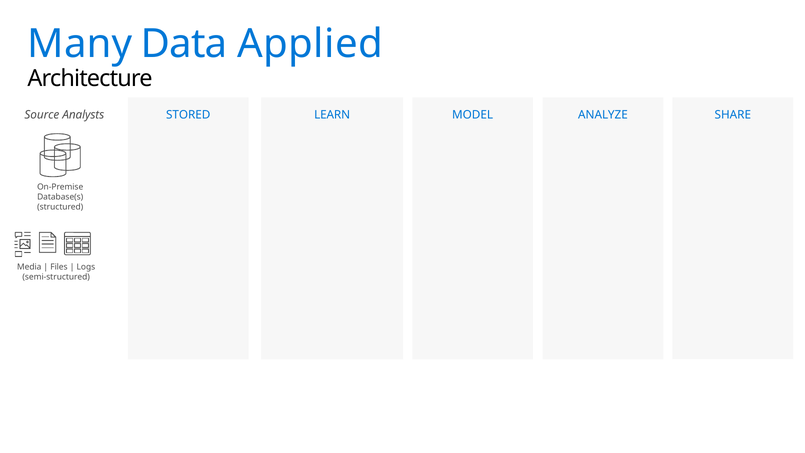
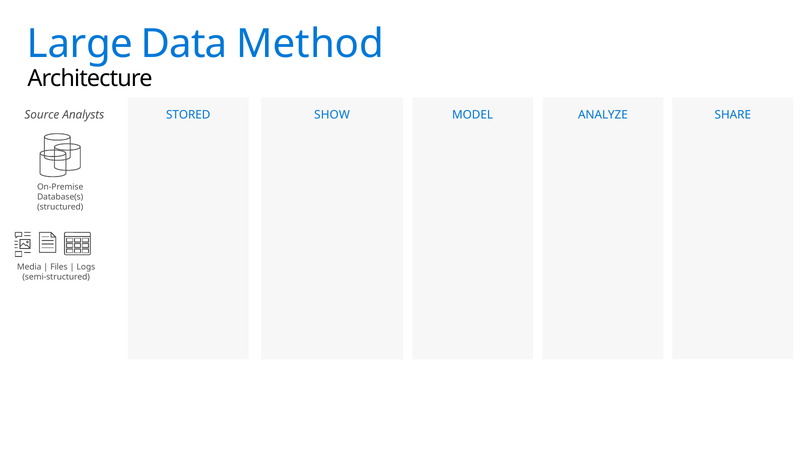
Many: Many -> Large (80, 44)
Applied: Applied -> Method (310, 44)
LEARN: LEARN -> SHOW (332, 115)
